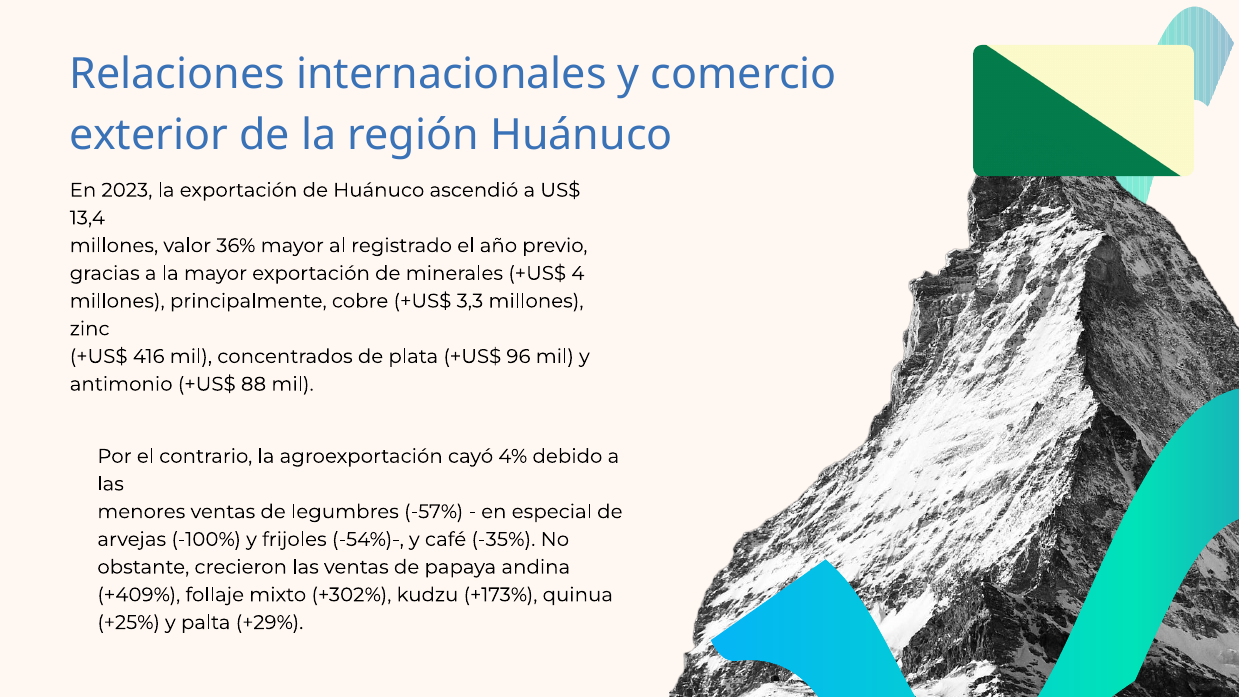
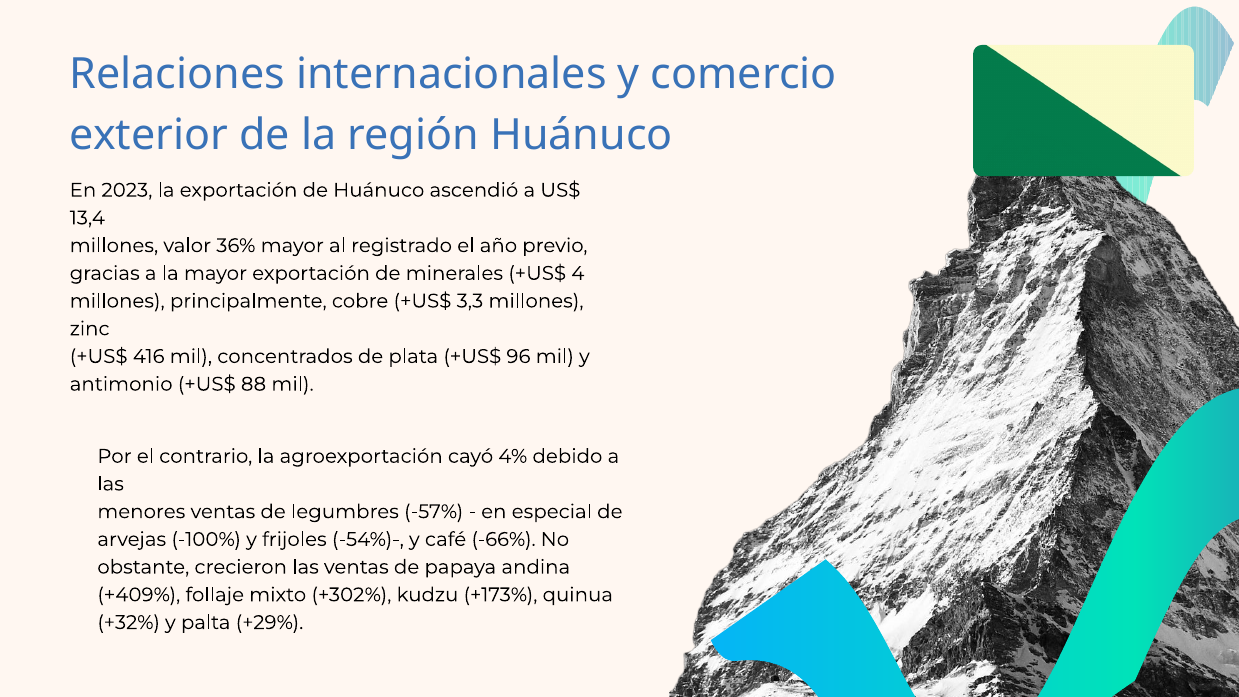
-35%: -35% -> -66% (504, 539)
+25%: +25% -> +32% (129, 622)
